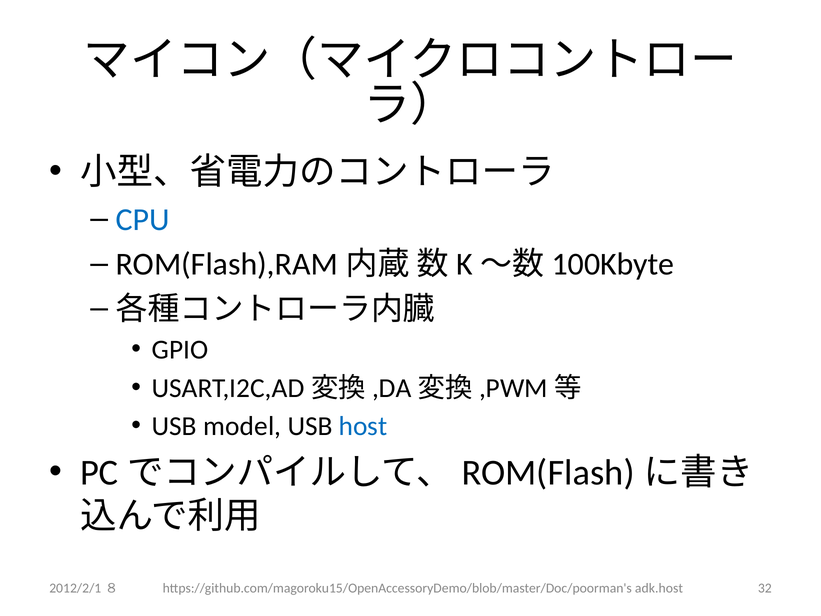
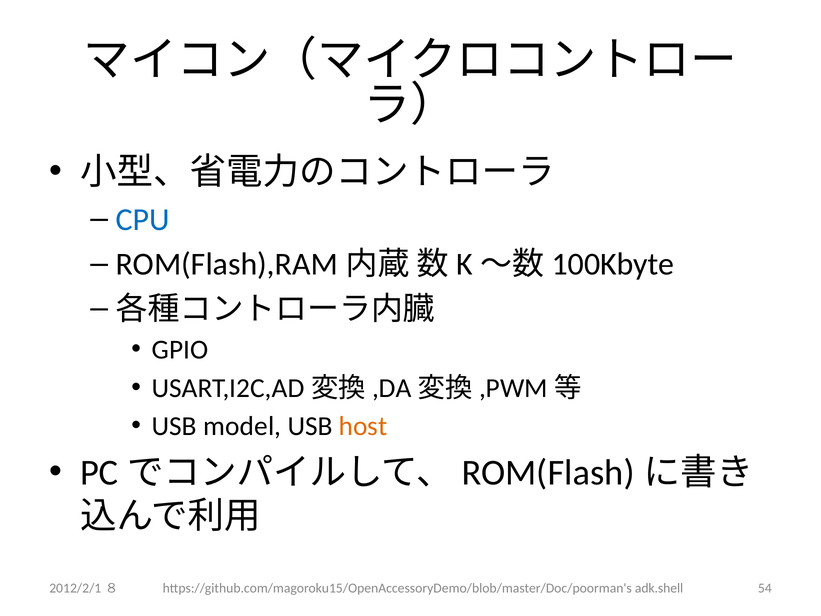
host colour: blue -> orange (363, 426)
adk.host: adk.host -> adk.shell (659, 588)
32: 32 -> 54 (765, 588)
